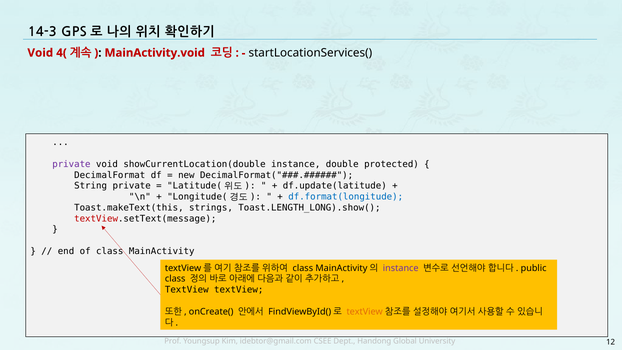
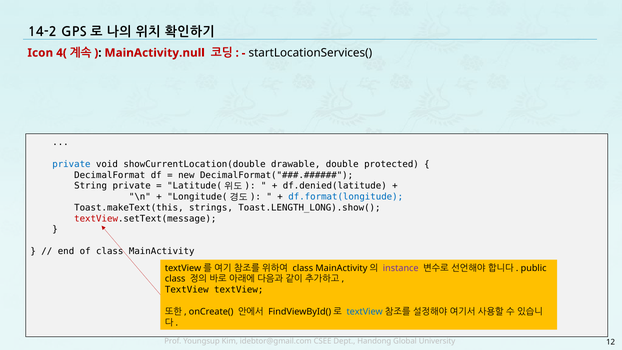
14-3: 14-3 -> 14-2 (42, 32)
Void: Void -> Icon (40, 53)
MainActivity.void: MainActivity.void -> MainActivity.null (155, 53)
private colour: purple -> blue (71, 164)
showCurrentLocation(double instance: instance -> drawable (296, 164)
df.update(latitude: df.update(latitude -> df.denied(latitude (335, 186)
textView colour: orange -> blue (365, 312)
